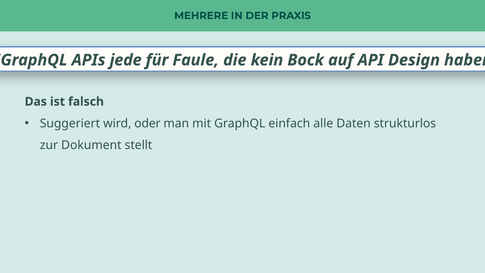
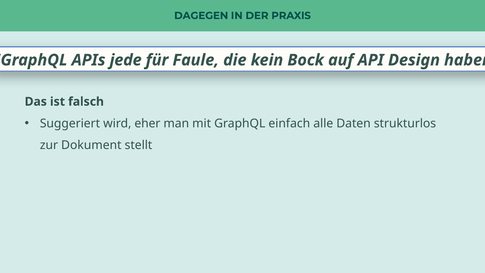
MEHRERE: MEHRERE -> DAGEGEN (201, 16)
oder: oder -> eher (147, 123)
